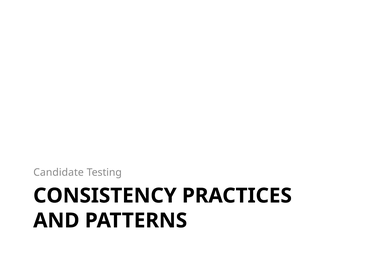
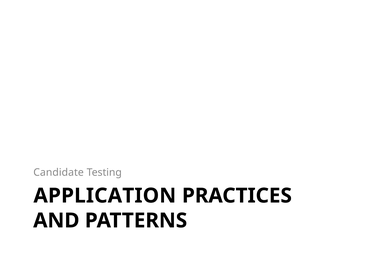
CONSISTENCY: CONSISTENCY -> APPLICATION (105, 196)
